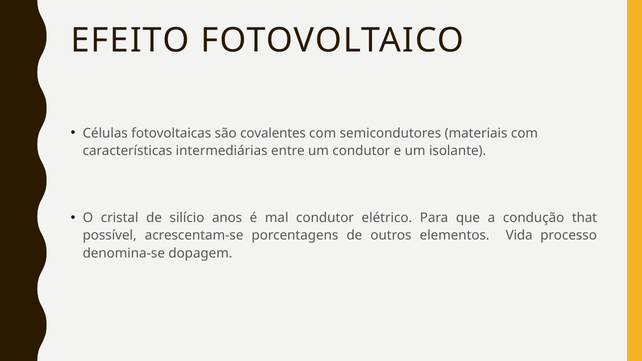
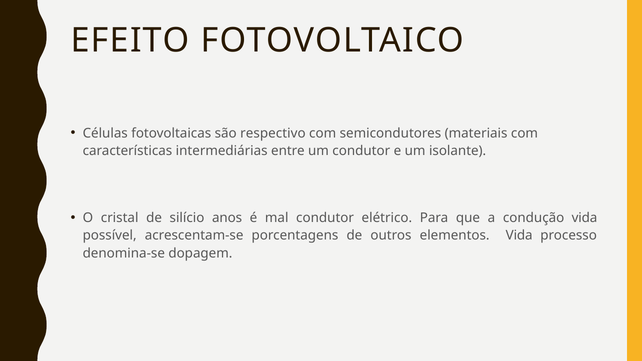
covalentes: covalentes -> respectivo (273, 133)
condução that: that -> vida (584, 218)
